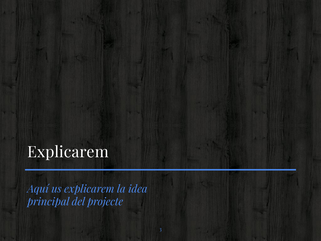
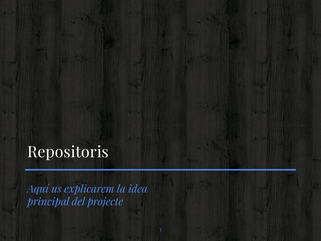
Explicarem: Explicarem -> Repositoris (68, 152)
